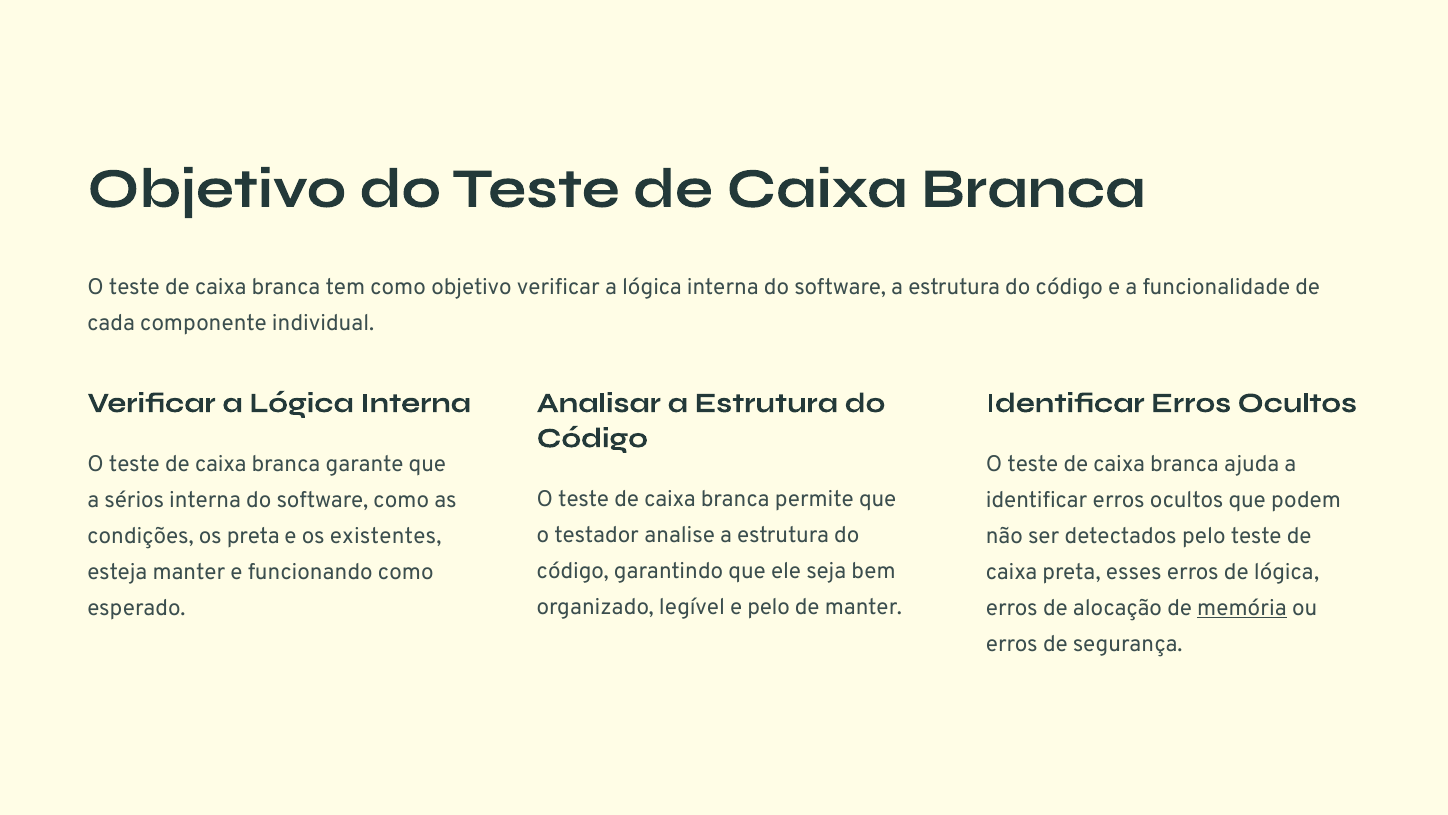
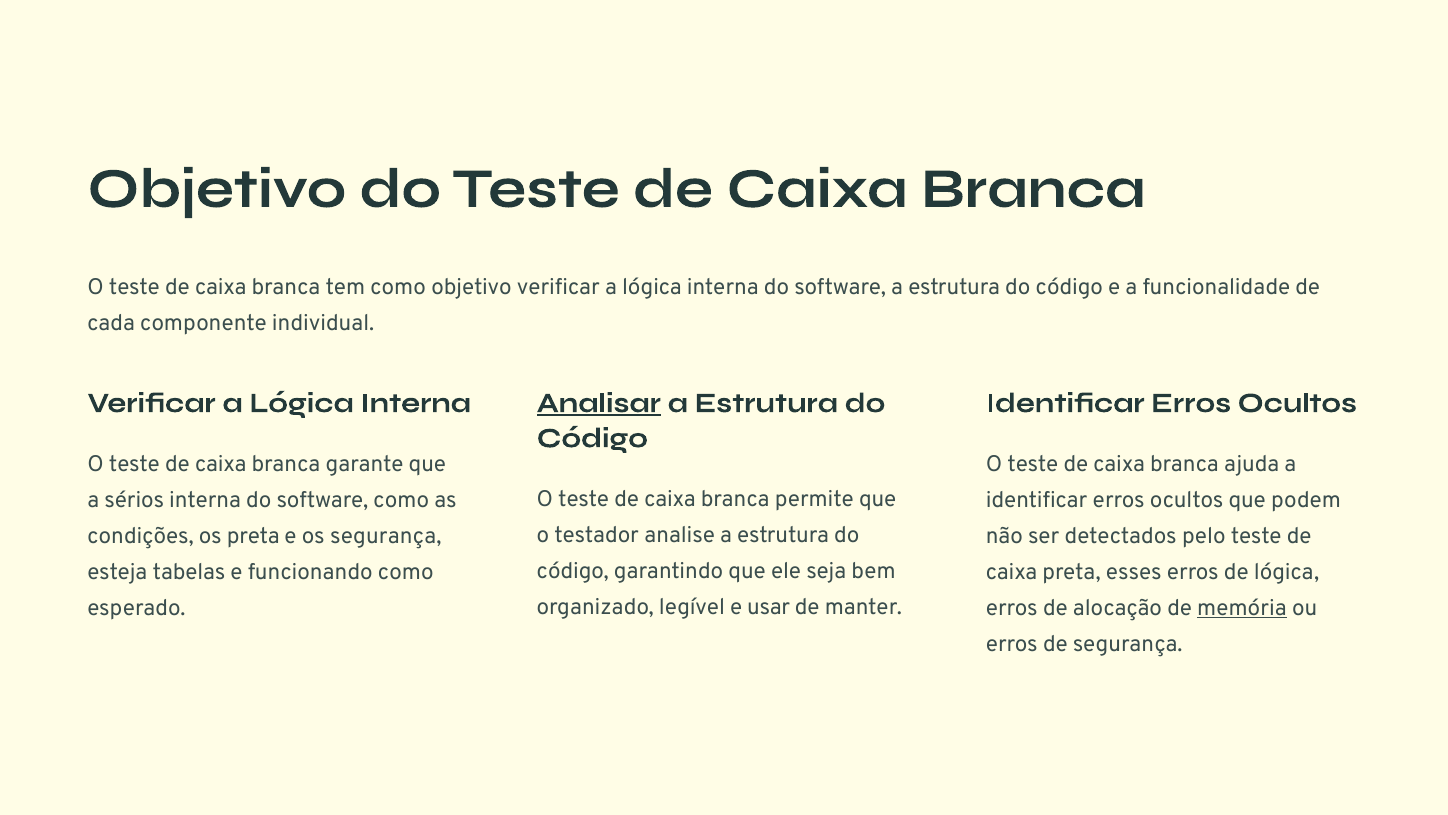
Analisar underline: none -> present (599, 403)
os existentes: existentes -> segurança (386, 536)
esteja manter: manter -> tabelas (189, 572)
e pelo: pelo -> usar (769, 607)
